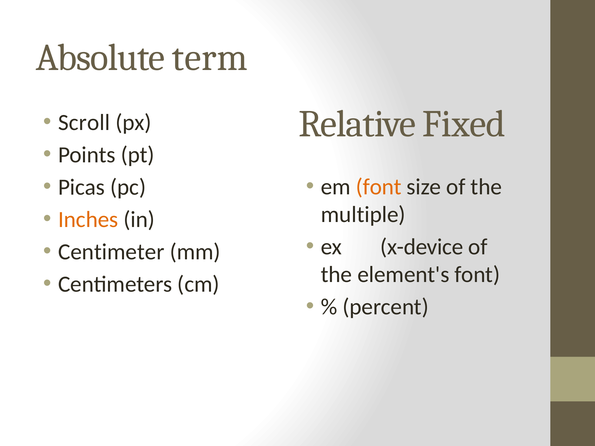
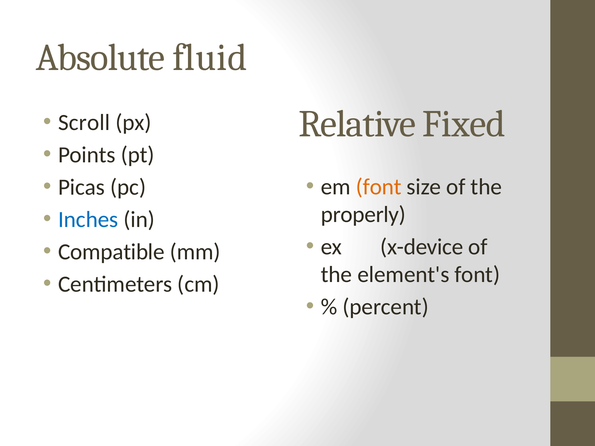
term: term -> fluid (210, 58)
multiple: multiple -> properly (363, 215)
Inches colour: orange -> blue (88, 220)
Centimeter: Centimeter -> Compatible (111, 252)
